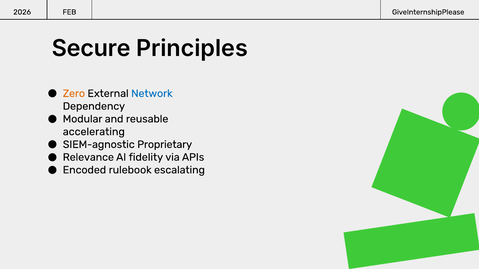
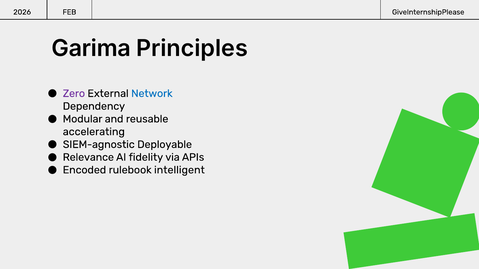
Secure: Secure -> Garima (91, 48)
Zero colour: orange -> purple (74, 94)
Proprietary: Proprietary -> Deployable (165, 145)
escalating: escalating -> intelligent (179, 170)
